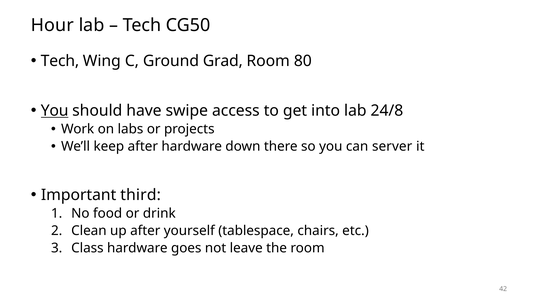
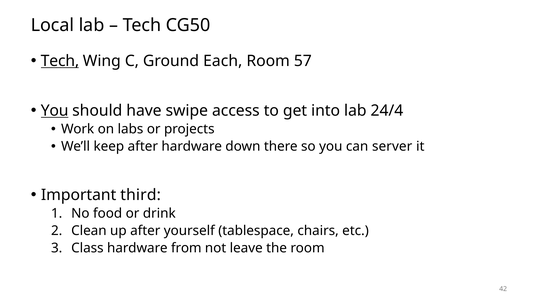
Hour: Hour -> Local (52, 25)
Tech underline: none -> present (60, 61)
Grad: Grad -> Each (223, 61)
80: 80 -> 57 (303, 61)
24/8: 24/8 -> 24/4 (387, 110)
goes: goes -> from (186, 248)
